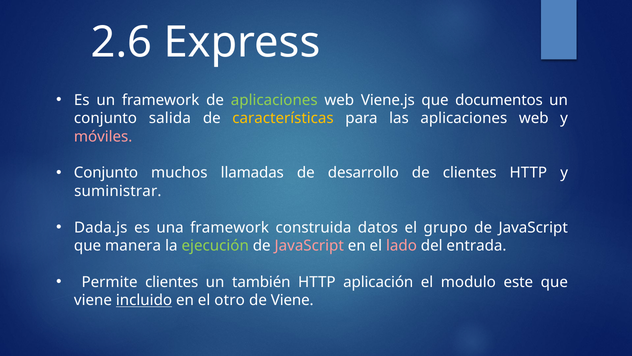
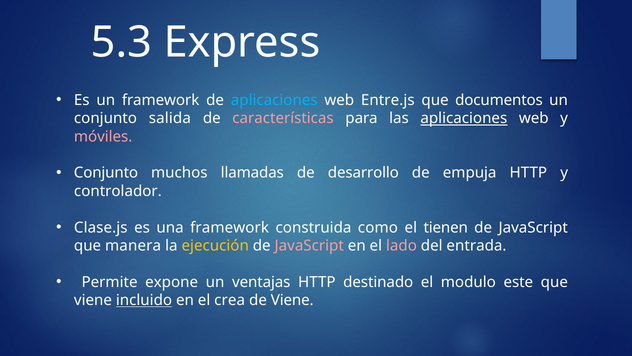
2.6: 2.6 -> 5.3 (122, 42)
aplicaciones colour: light green -> light blue (274, 100)
Viene.js: Viene.js -> Entre.js (388, 100)
características colour: yellow -> pink (283, 118)
aplicaciones underline: none -> present (464, 118)
de clientes: clientes -> empuja (470, 173)
suministrar: suministrar -> controlador (118, 191)
Dada.js: Dada.js -> Clase.js (101, 227)
datos: datos -> como (378, 227)
grupo: grupo -> tienen (446, 227)
ejecución colour: light green -> yellow (215, 245)
Permite clientes: clientes -> expone (172, 282)
también: también -> ventajas (261, 282)
aplicación: aplicación -> destinado (378, 282)
otro: otro -> crea (230, 300)
